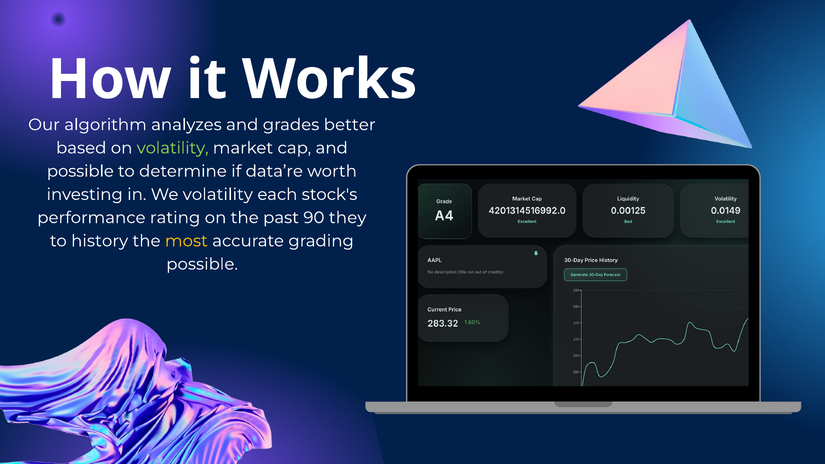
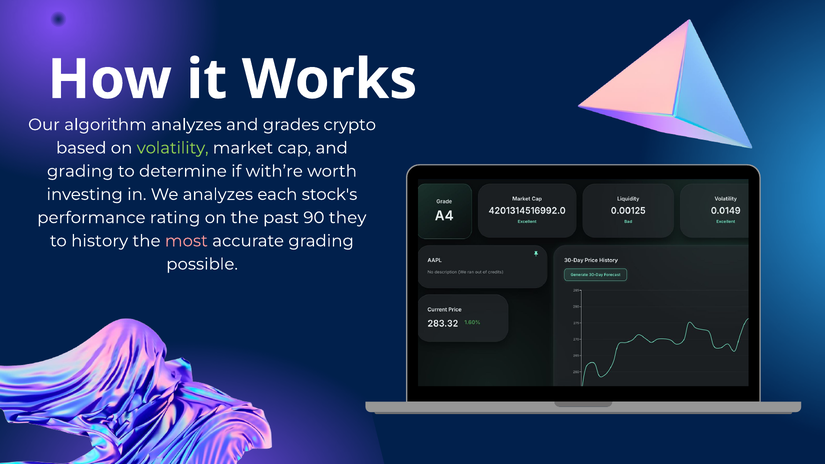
better: better -> crypto (350, 125)
possible: possible -> grading (80, 171)
data’re: data’re -> with’re (274, 171)
We volatility: volatility -> analyzes (218, 194)
most colour: yellow -> pink (186, 241)
